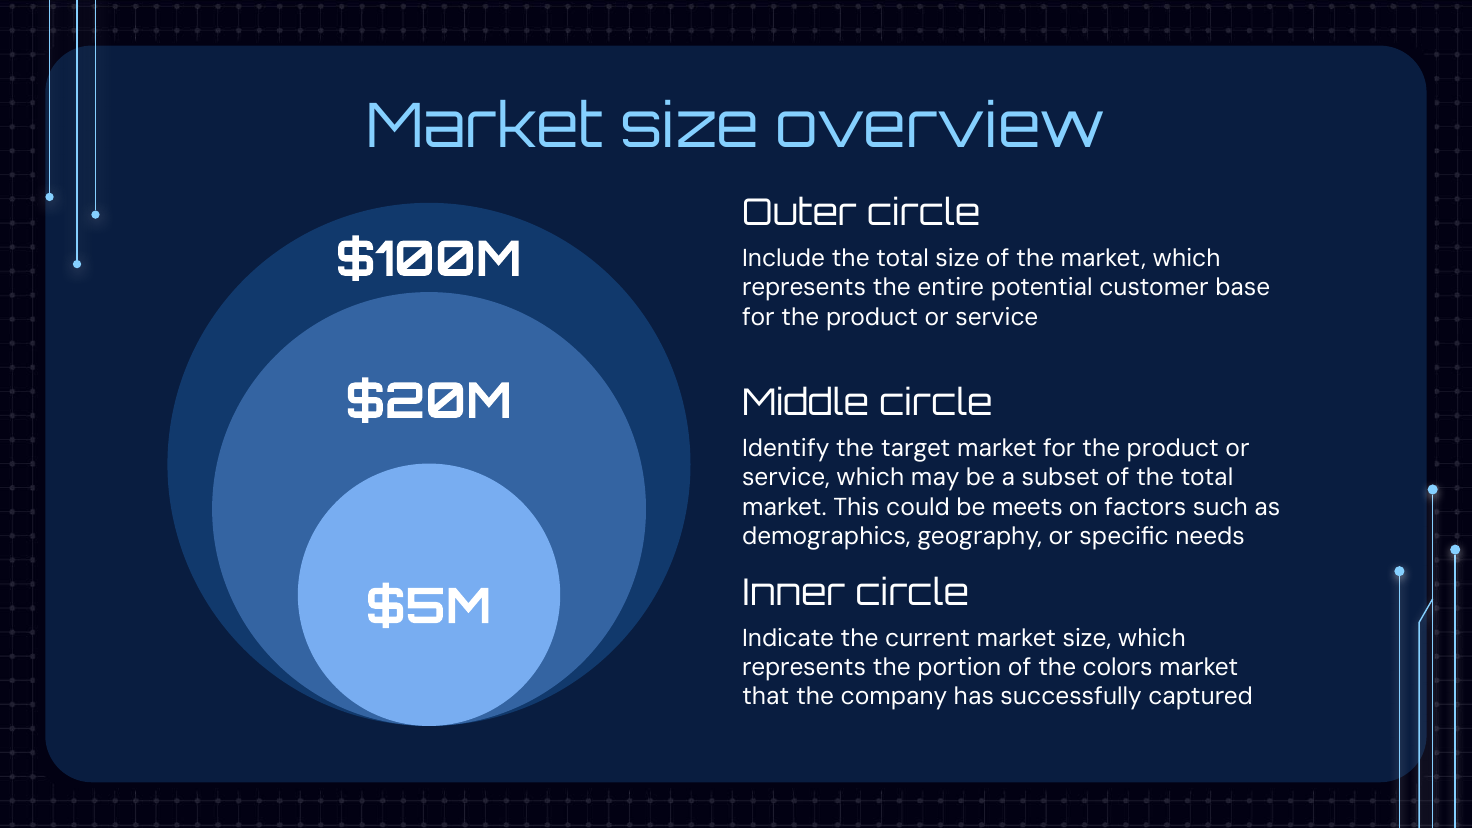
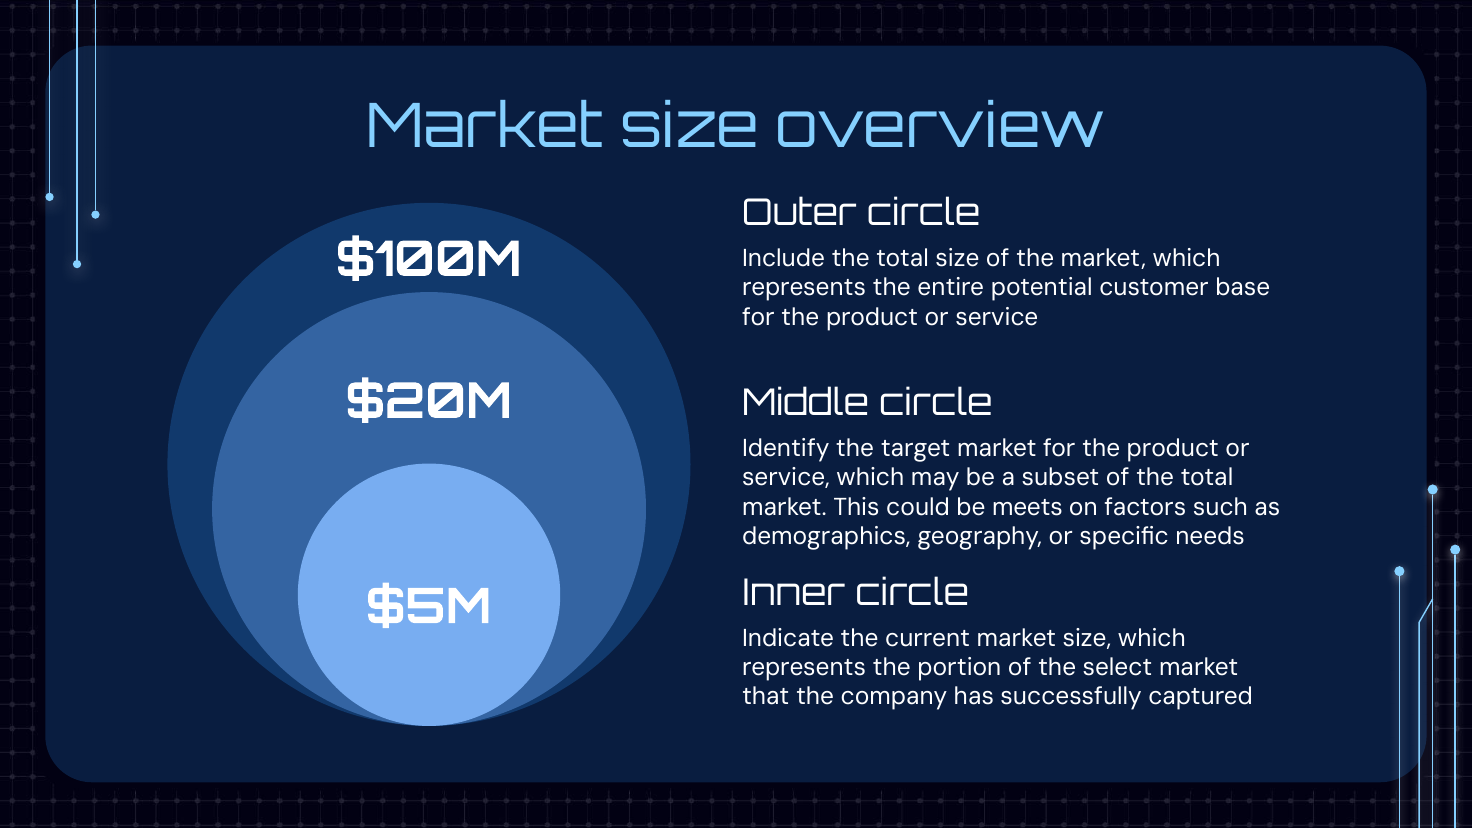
colors: colors -> select (1118, 667)
